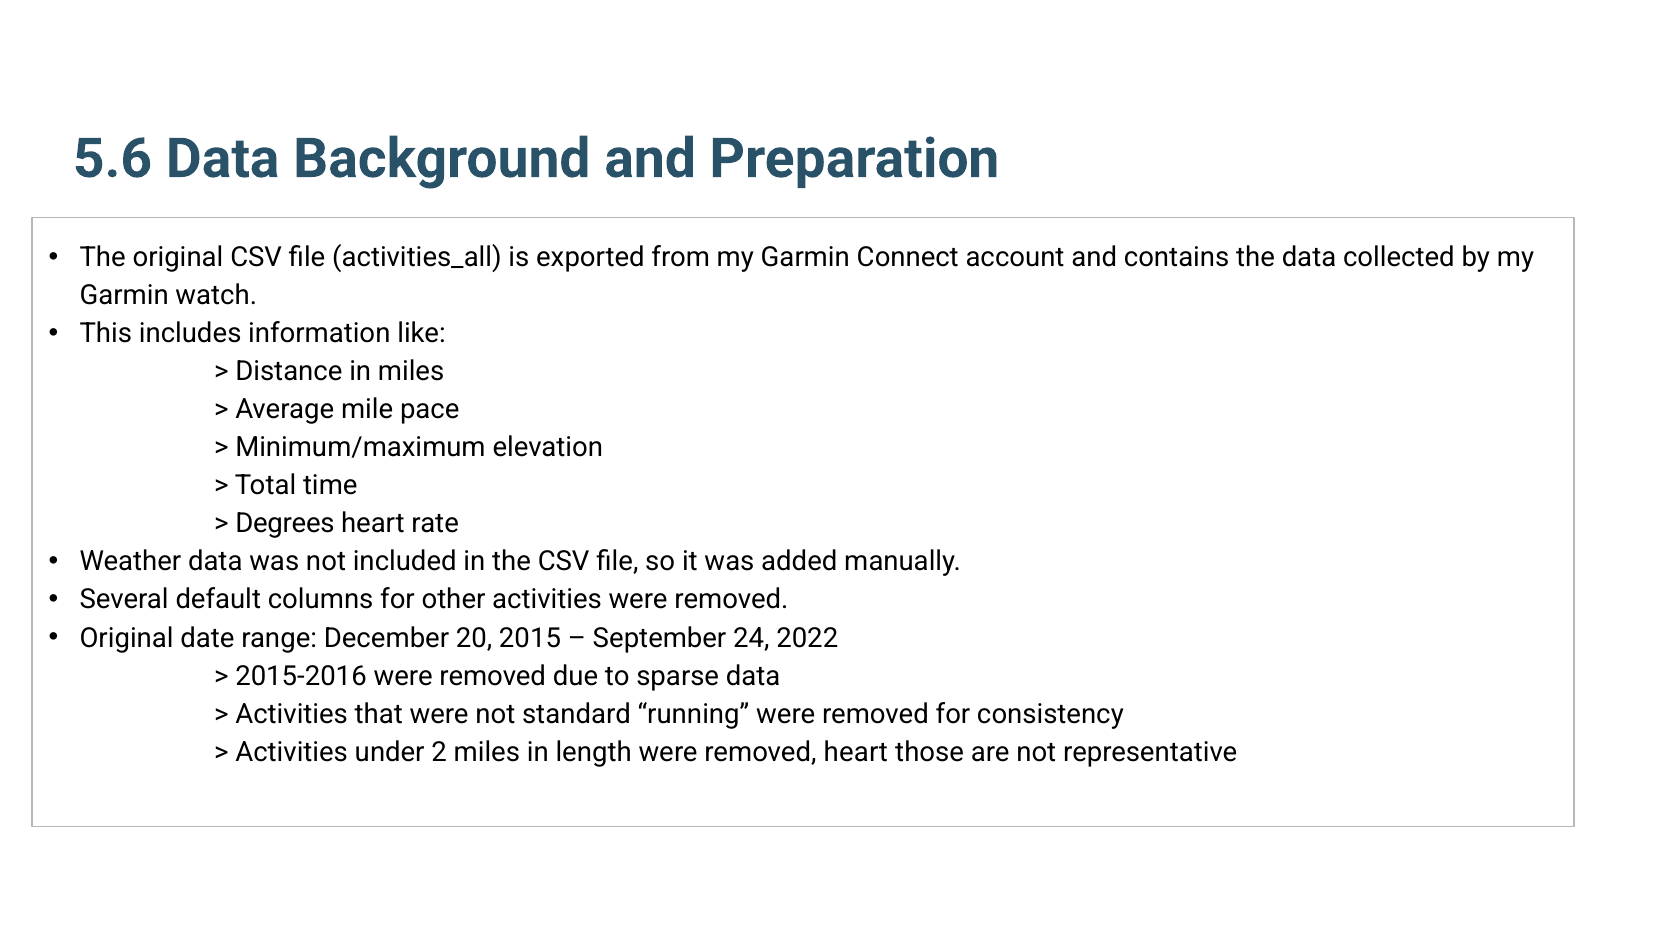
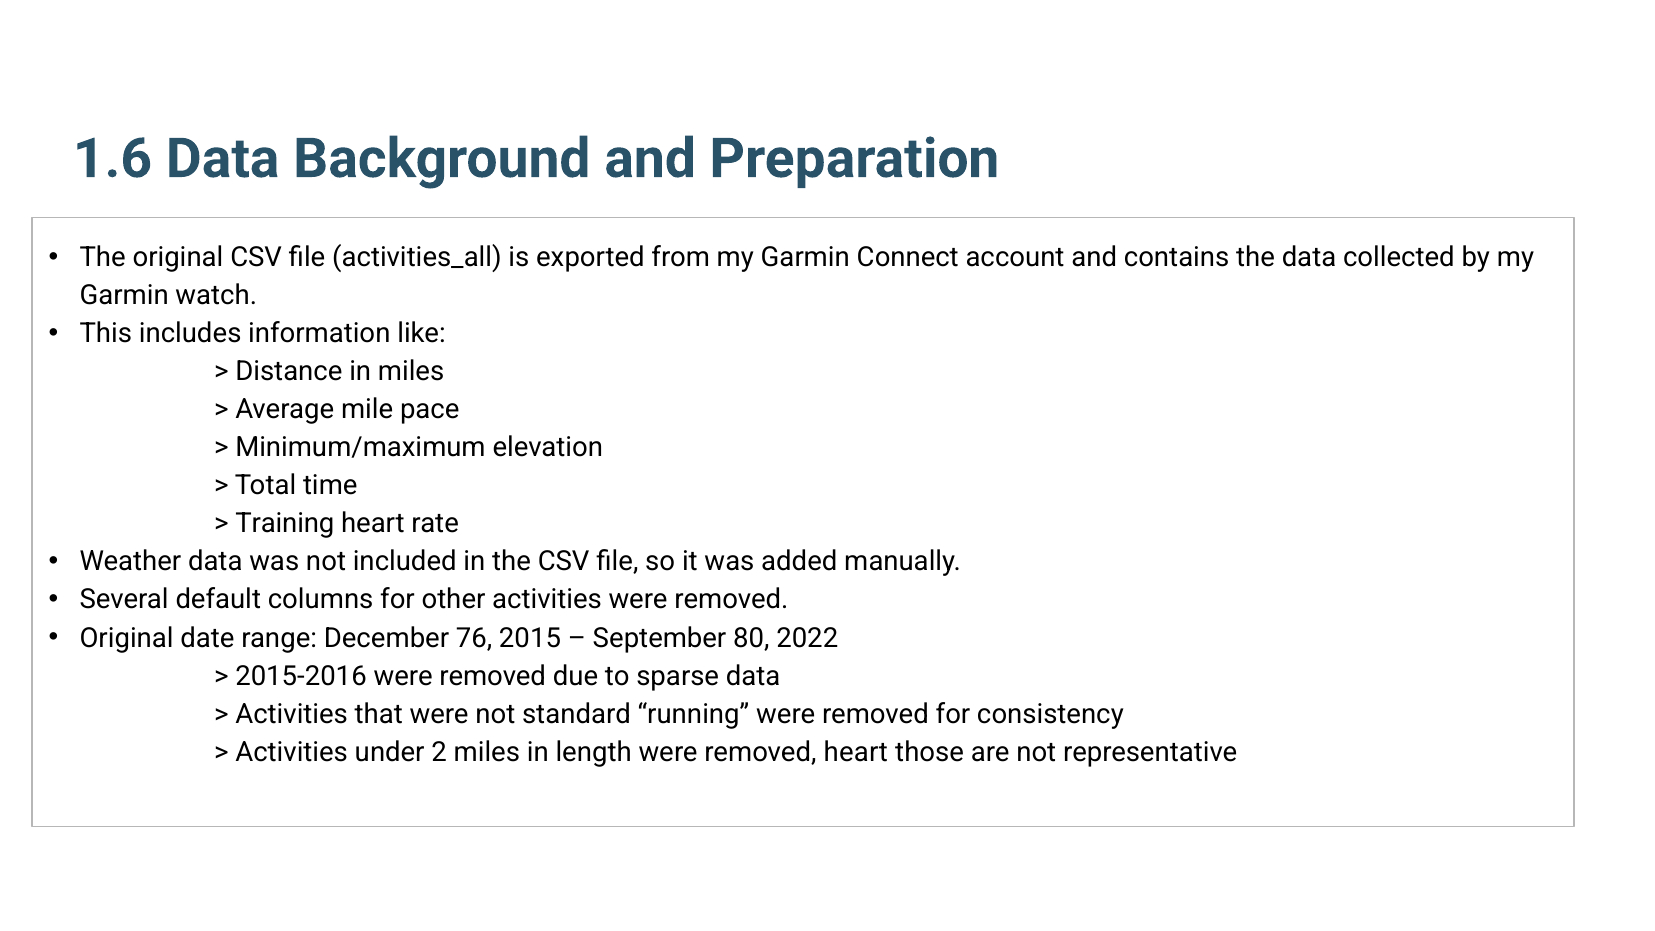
5.6: 5.6 -> 1.6 (113, 159)
Degrees: Degrees -> Training (285, 524)
20: 20 -> 76 (474, 638)
24: 24 -> 80 (751, 638)
